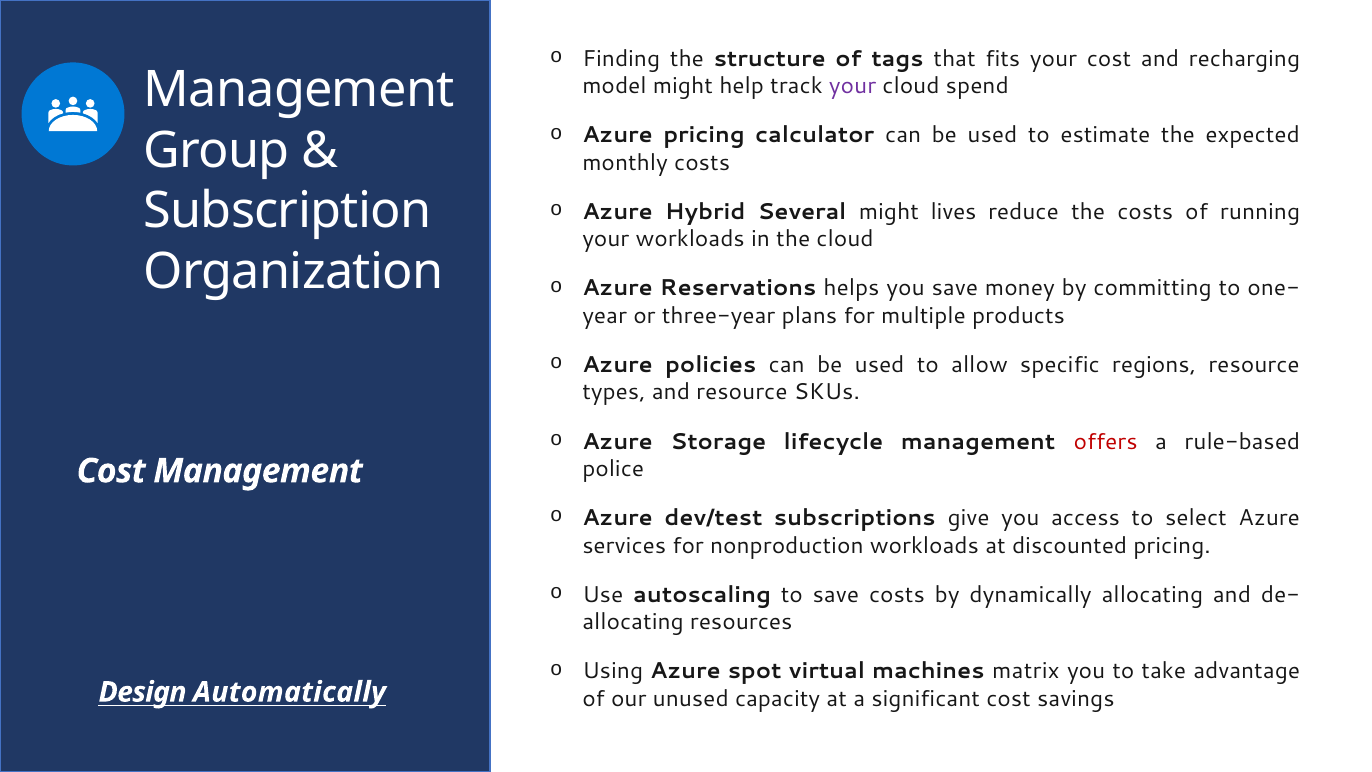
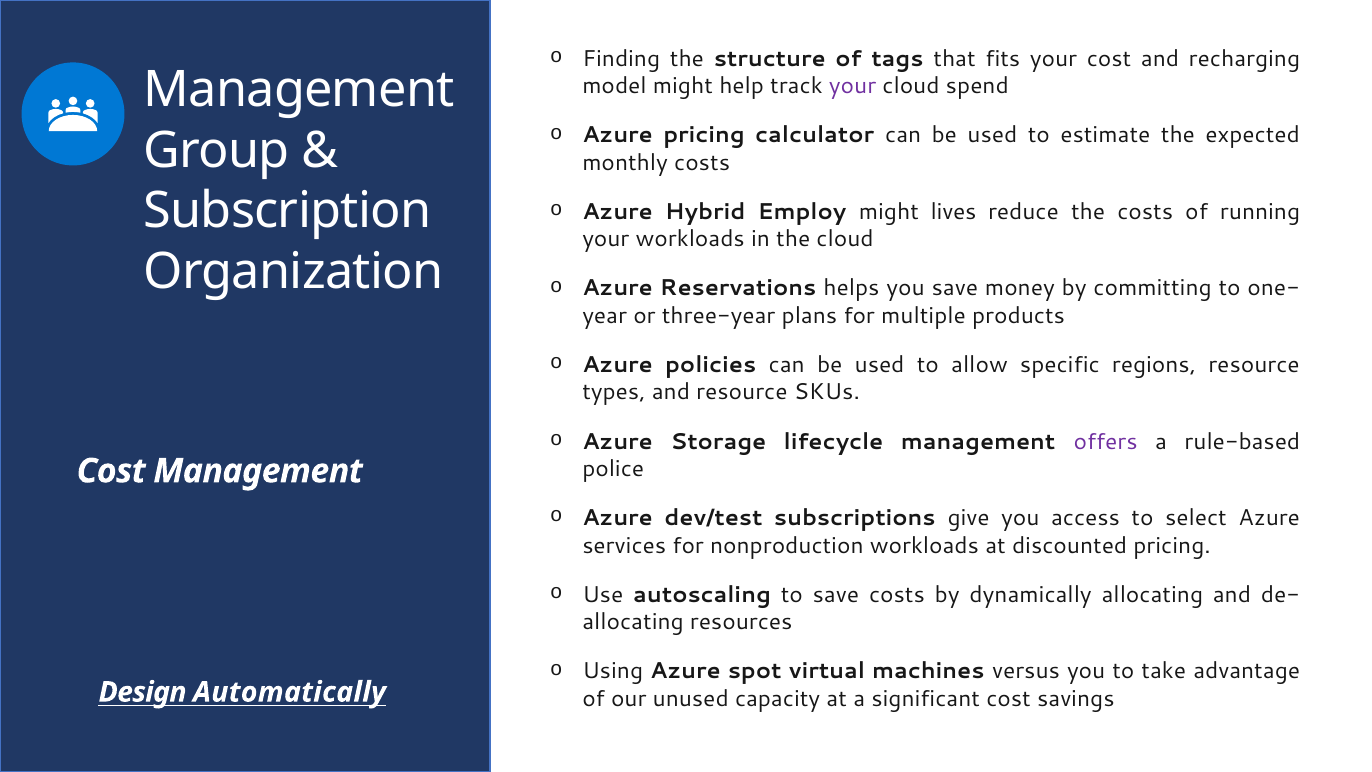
Several: Several -> Employ (802, 212)
offers colour: red -> purple (1106, 441)
matrix: matrix -> versus (1026, 671)
